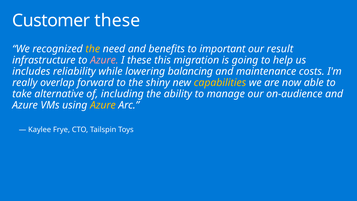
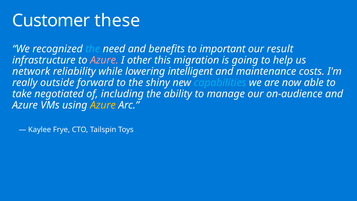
the colour: yellow -> light blue (93, 49)
I these: these -> other (139, 60)
includes: includes -> network (31, 71)
balancing: balancing -> intelligent (190, 71)
overlap: overlap -> outside (57, 83)
capabilities colour: yellow -> light blue (220, 83)
alternative: alternative -> negotiated (59, 94)
